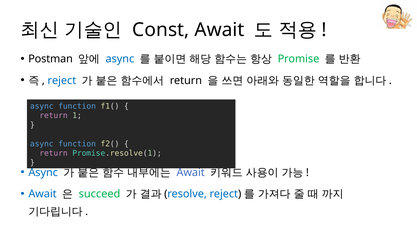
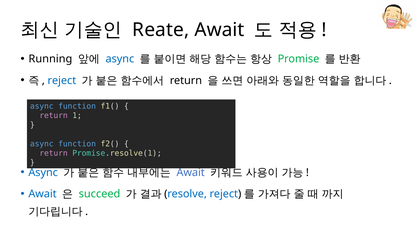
Const: Const -> Reate (161, 30)
Postman: Postman -> Running (50, 59)
